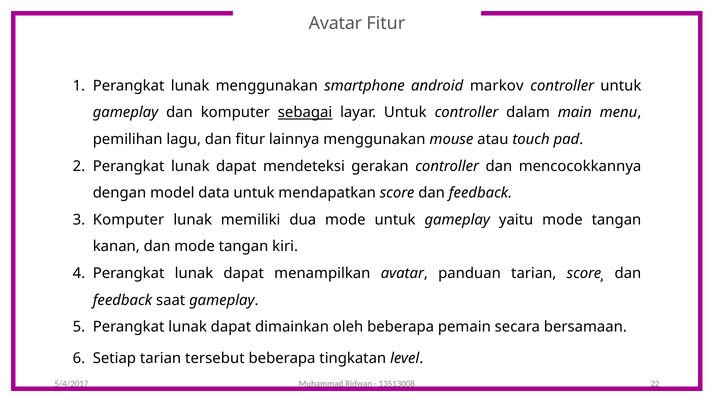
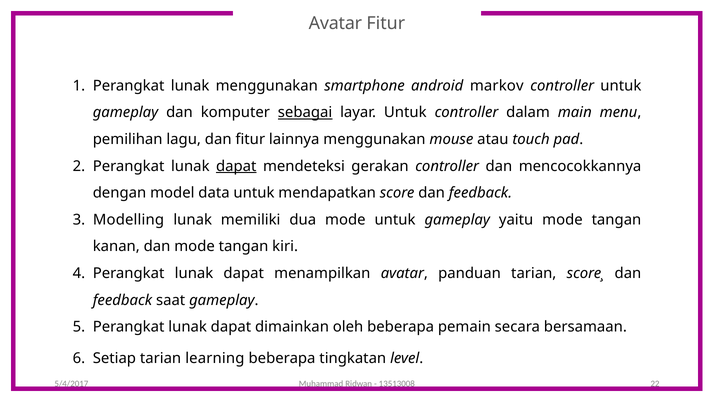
dapat underline: none -> present (236, 166)
Komputer: Komputer -> Modelling (129, 220)
tersebut: tersebut -> learning (215, 358)
